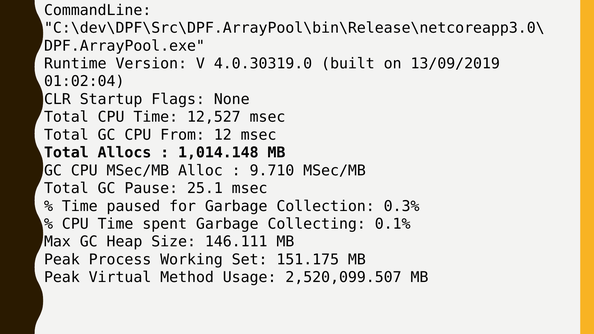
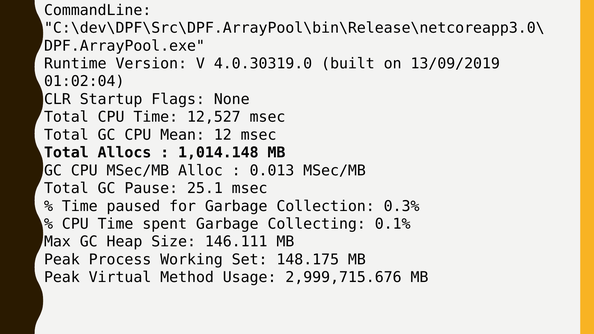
From: From -> Mean (183, 135)
9.710: 9.710 -> 0.013 (272, 171)
151.175: 151.175 -> 148.175 (308, 260)
2,520,099.507: 2,520,099.507 -> 2,999,715.676 (343, 277)
